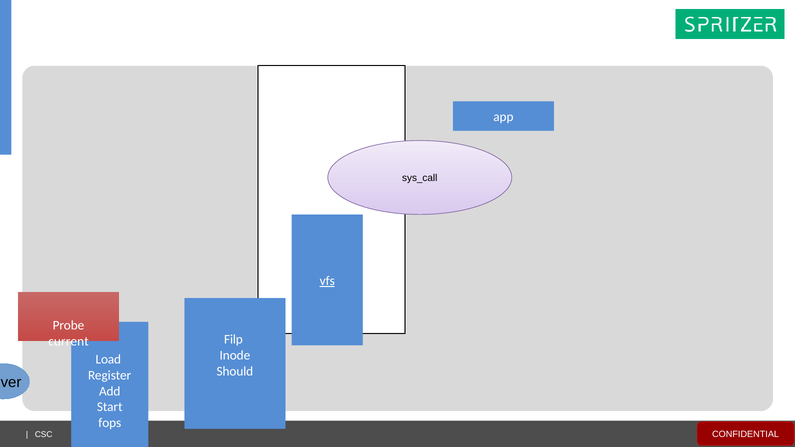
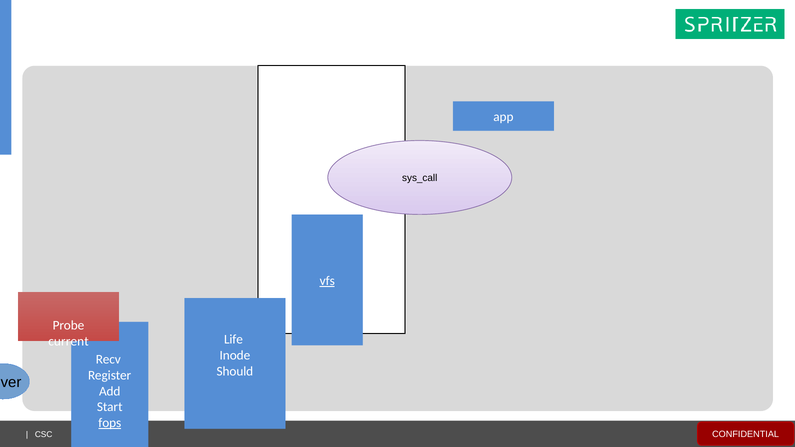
Filp: Filp -> Life (233, 339)
Load: Load -> Recv (108, 359)
fops underline: none -> present (110, 423)
